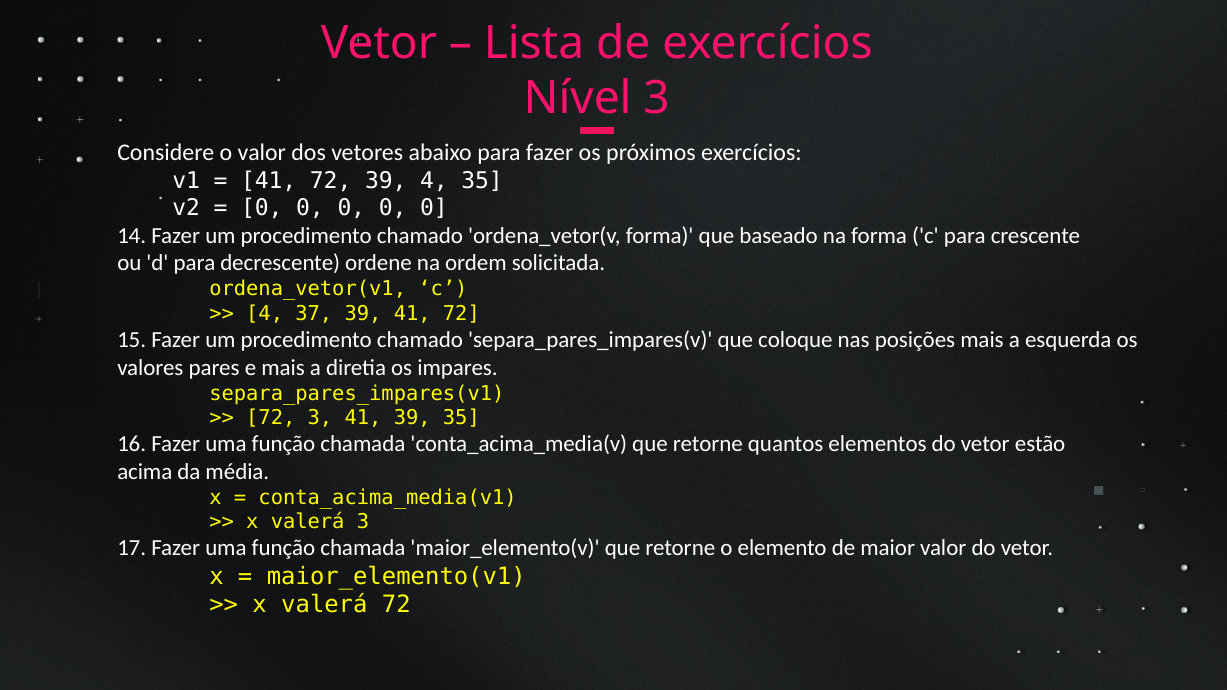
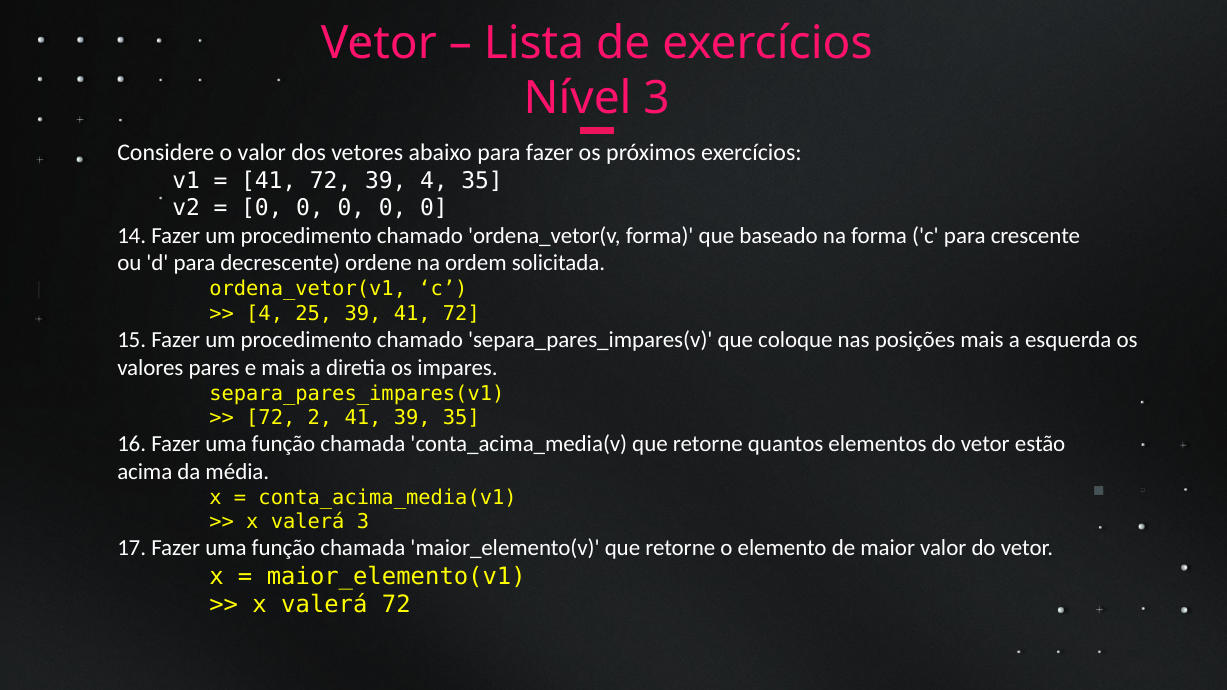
37: 37 -> 25 (314, 314)
72 3: 3 -> 2 (320, 418)
